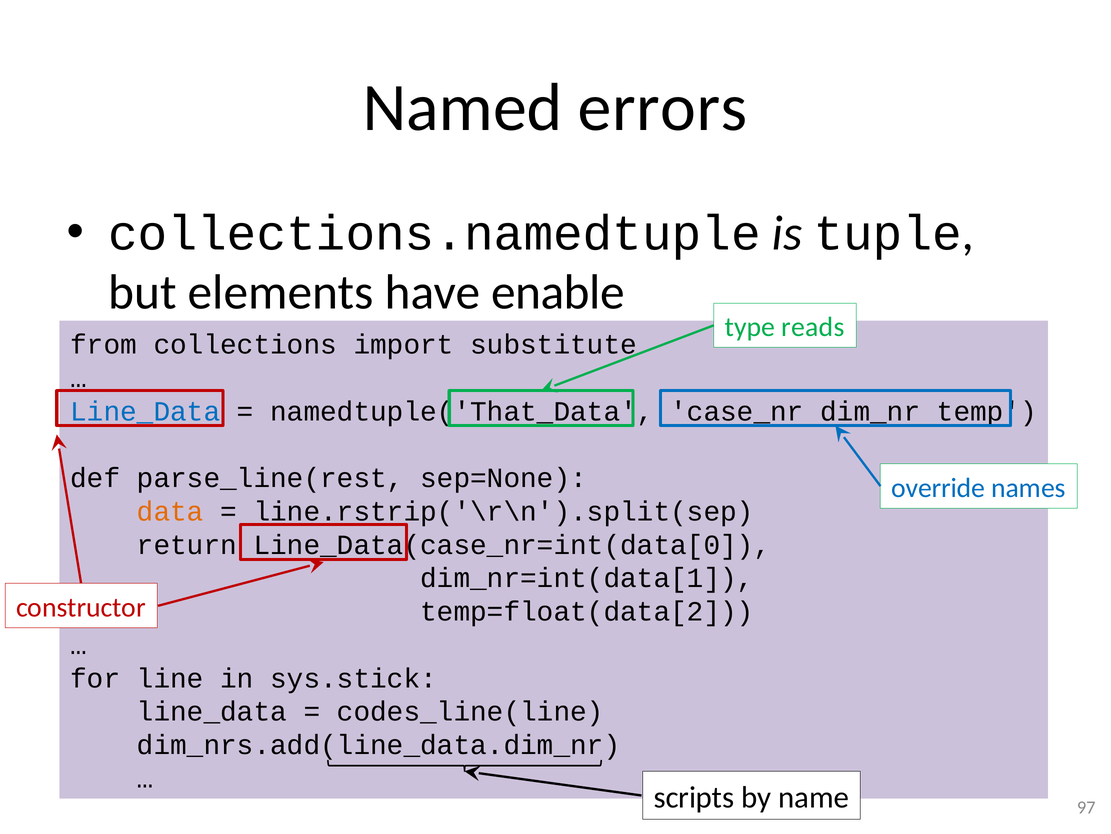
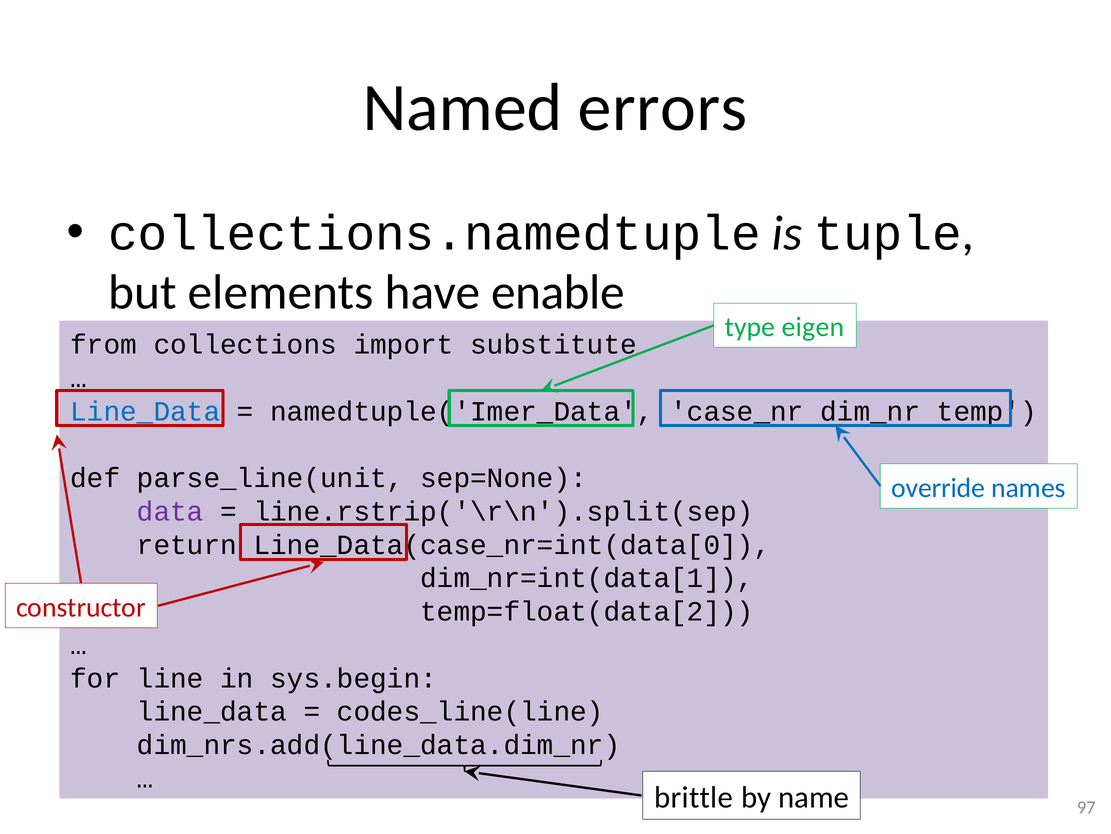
reads: reads -> eigen (813, 327)
namedtuple('That_Data: namedtuple('That_Data -> namedtuple('Imer_Data (462, 411)
parse_line(rest: parse_line(rest -> parse_line(unit (270, 478)
data colour: orange -> purple (170, 511)
sys.stick: sys.stick -> sys.begin (354, 678)
scripts: scripts -> brittle (694, 797)
